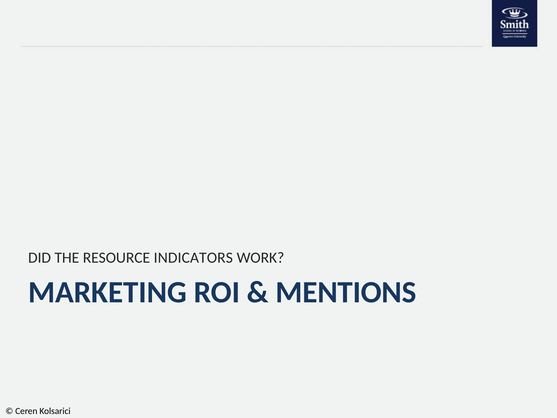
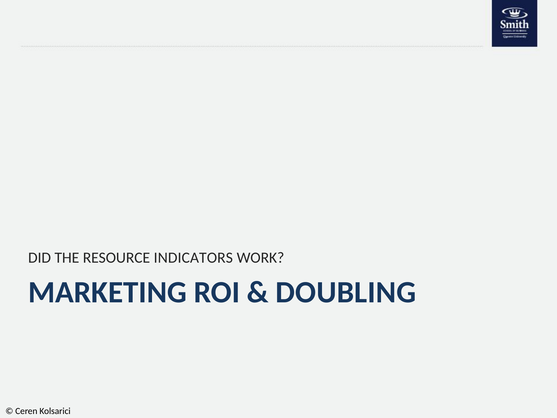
MENTIONS: MENTIONS -> DOUBLING (346, 292)
